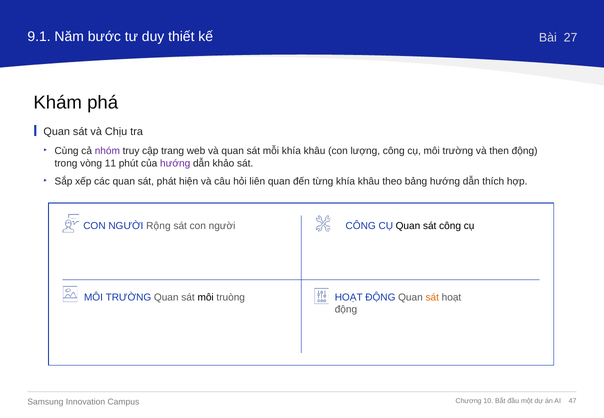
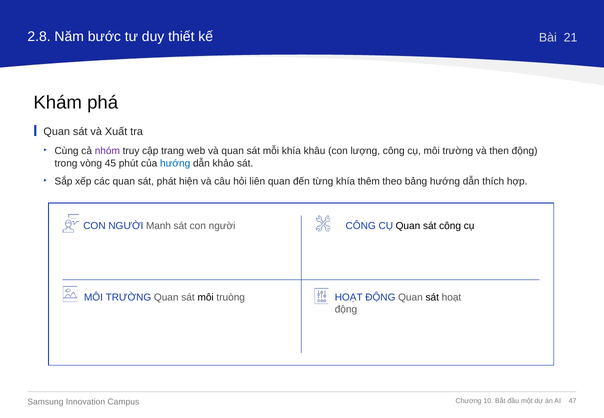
9.1: 9.1 -> 2.8 (39, 37)
27: 27 -> 21 (571, 38)
Chịu: Chịu -> Xuất (116, 132)
11: 11 -> 45 (110, 163)
hướng colour: purple -> blue (175, 163)
từng khía khâu: khâu -> thêm (369, 182)
Rộng: Rộng -> Manh (159, 226)
sát colour: orange -> black (432, 297)
